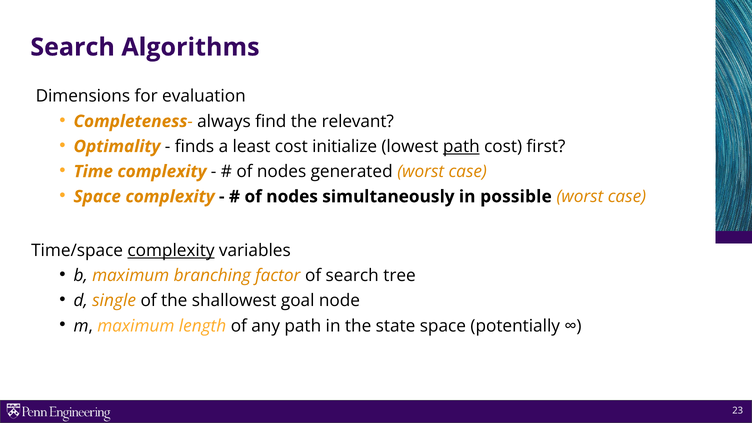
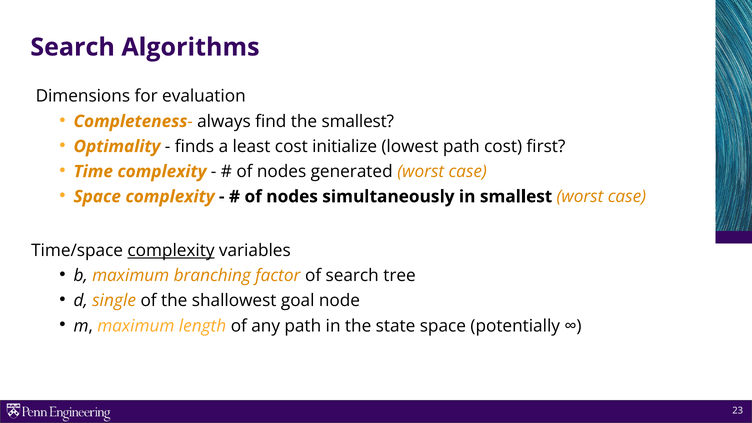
the relevant: relevant -> smallest (358, 121)
path underline: present -> none (461, 146)
in possible: possible -> smallest (516, 197)
